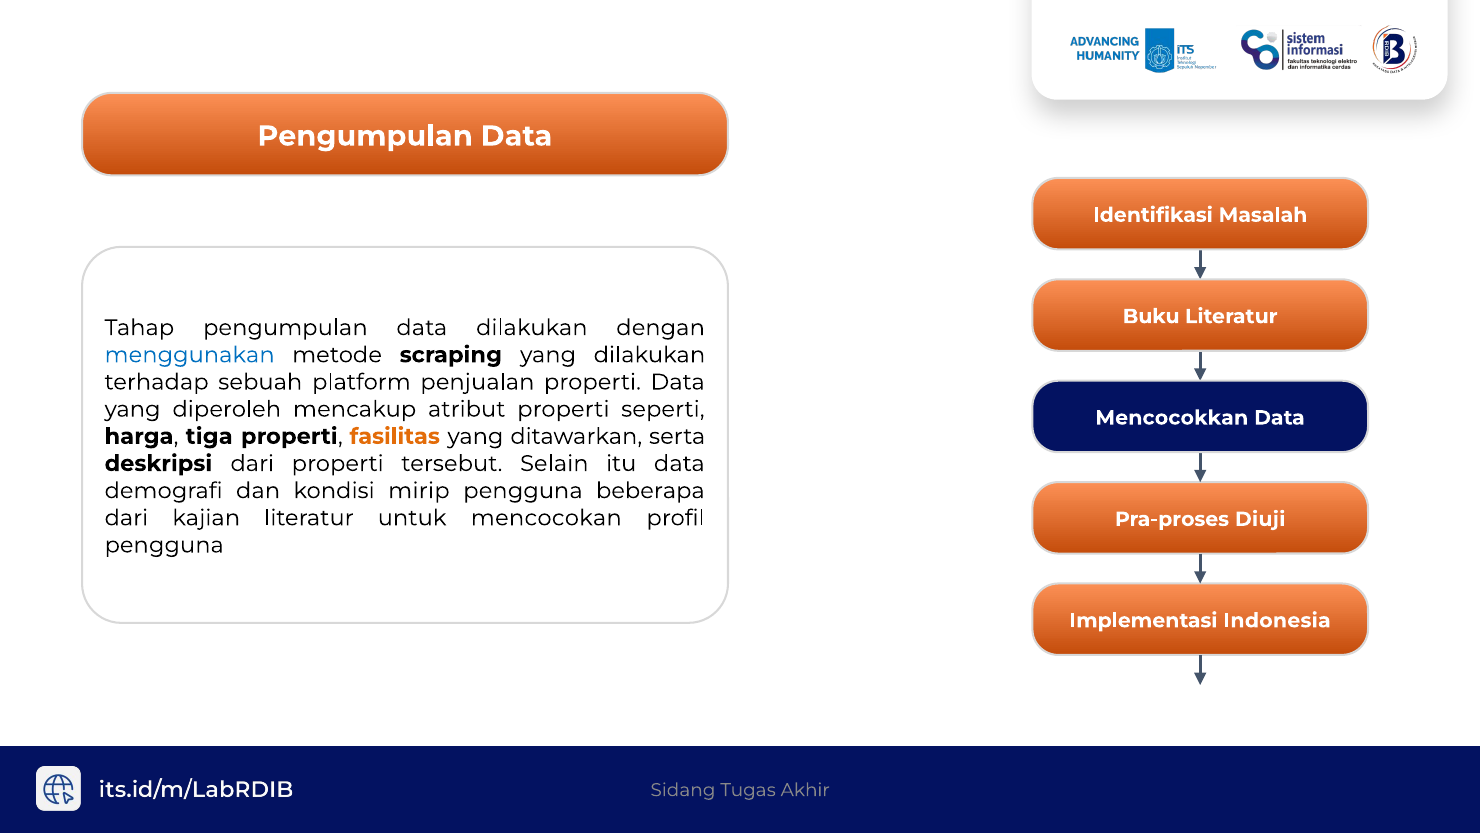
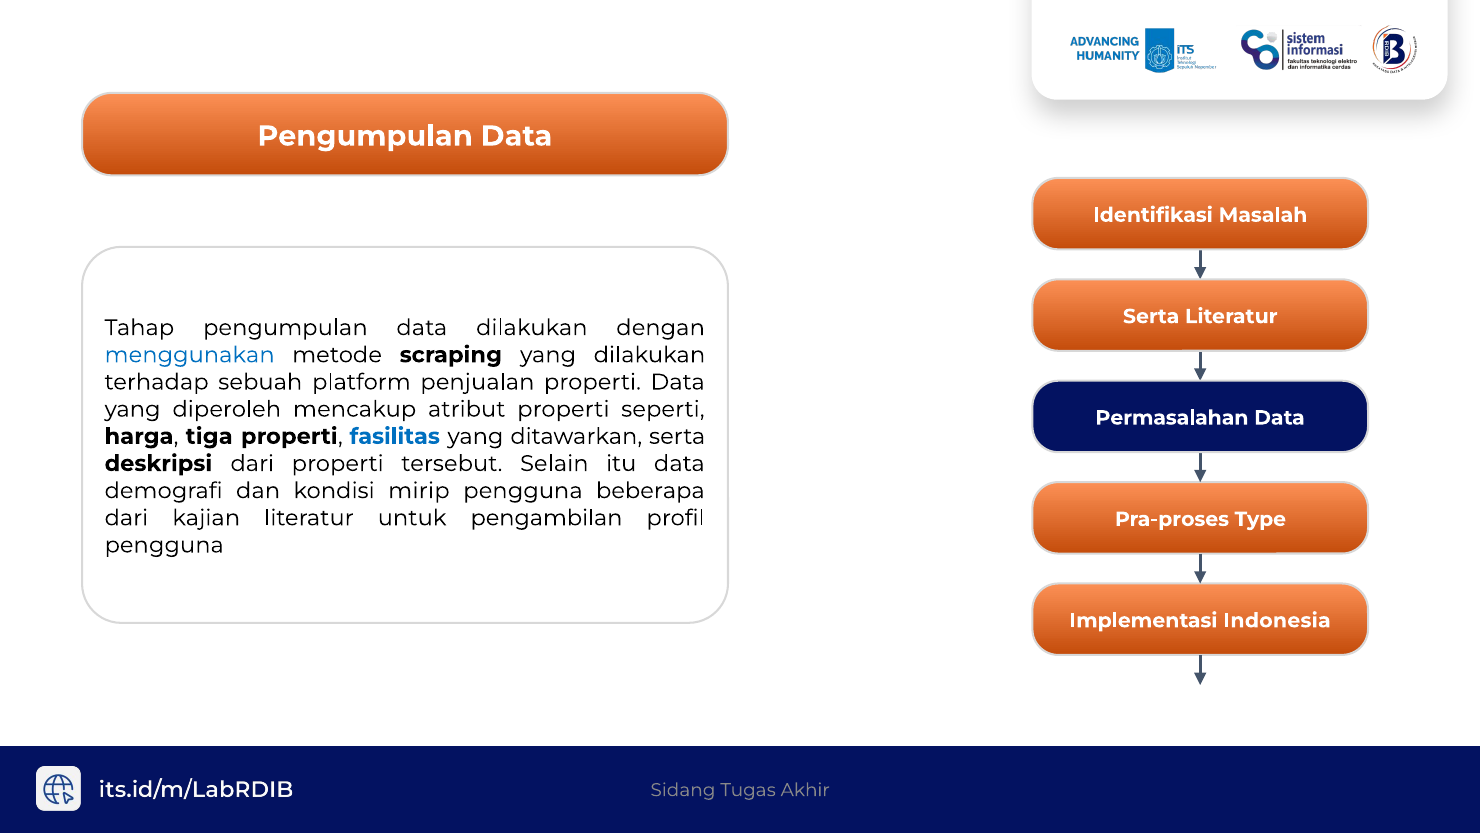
Buku: Buku -> Serta (1151, 316)
Mencocokkan: Mencocokkan -> Permasalahan (1172, 418)
fasilitas colour: orange -> blue (395, 436)
mencocokan: mencocokan -> pengambilan (546, 518)
Diuji: Diuji -> Type (1260, 519)
